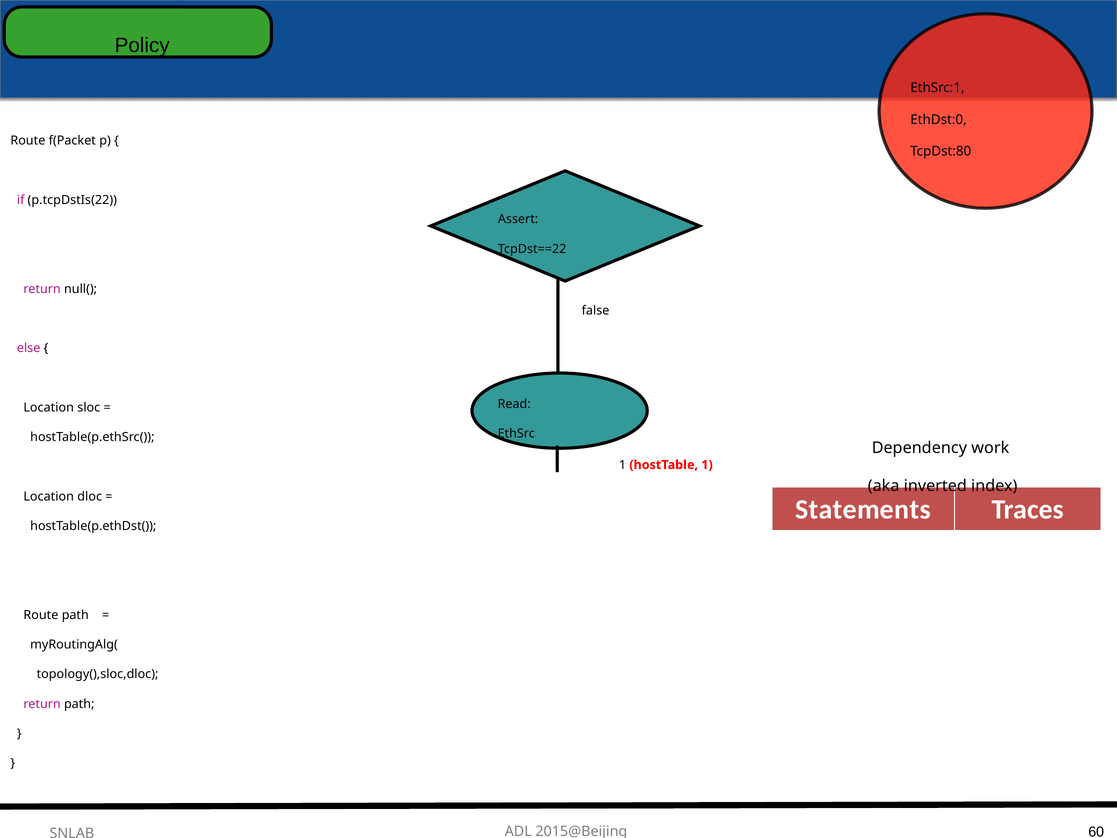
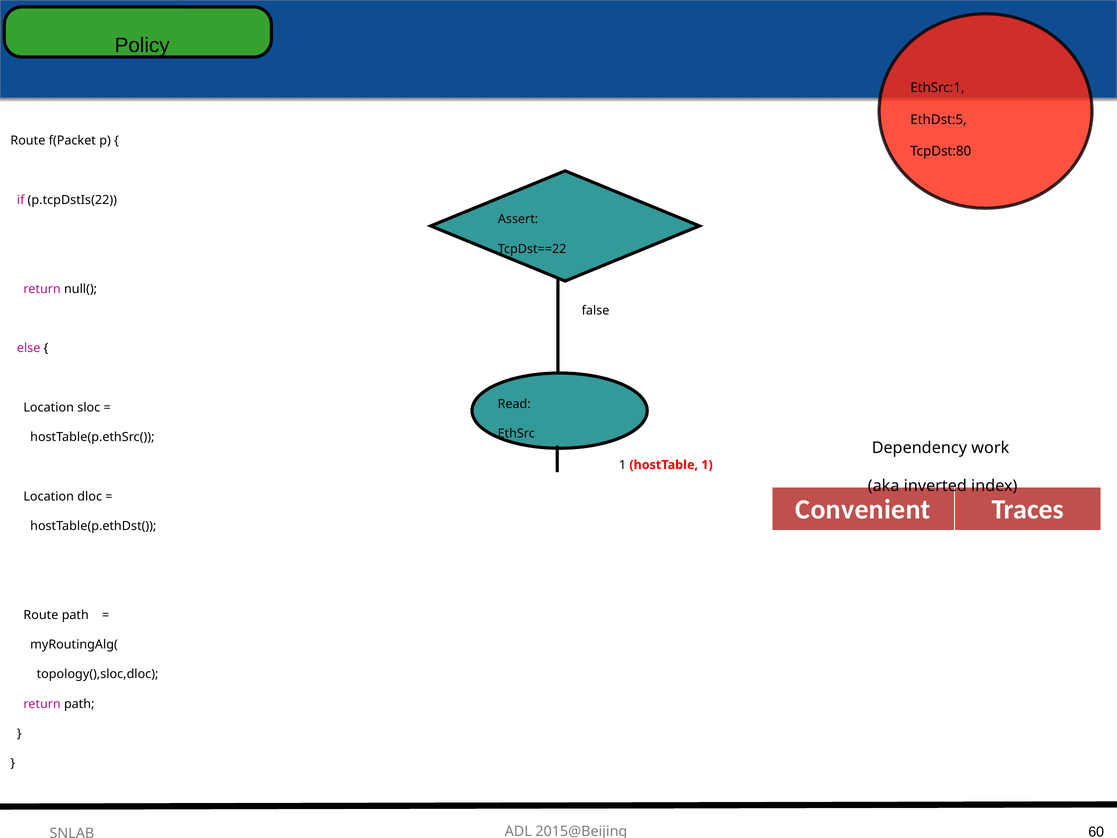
EthDst:0: EthDst:0 -> EthDst:5 (938, 120)
Statements: Statements -> Convenient (863, 509)
